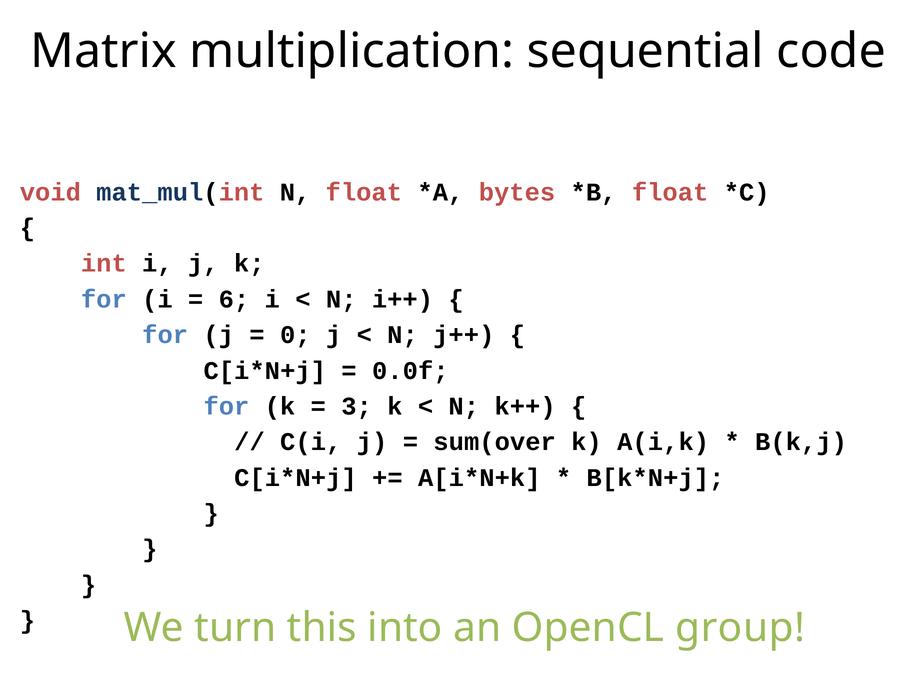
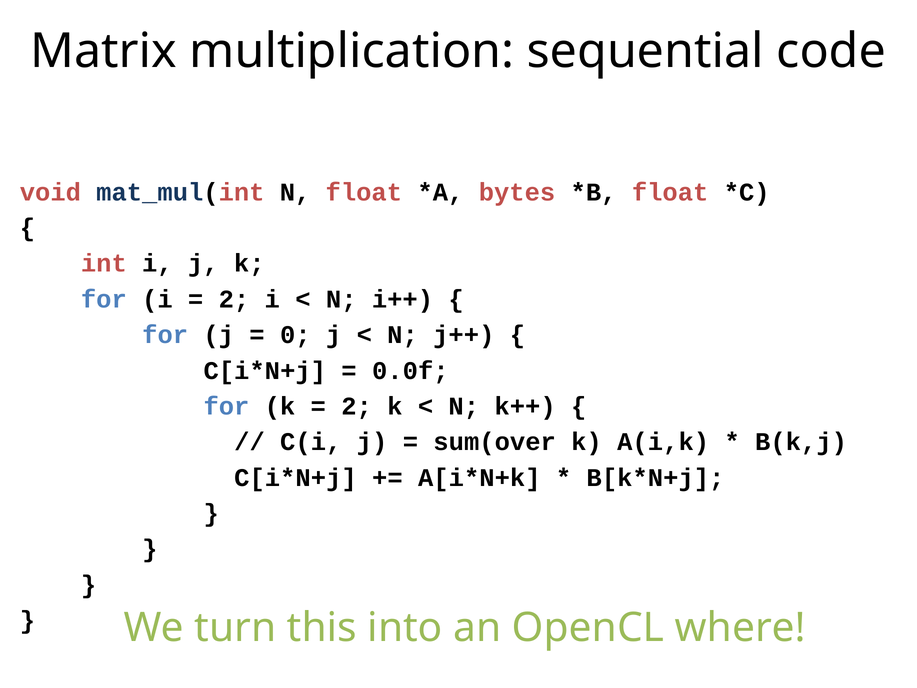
6: 6 -> 2 (234, 299)
3: 3 -> 2 (357, 406)
group: group -> where (740, 628)
